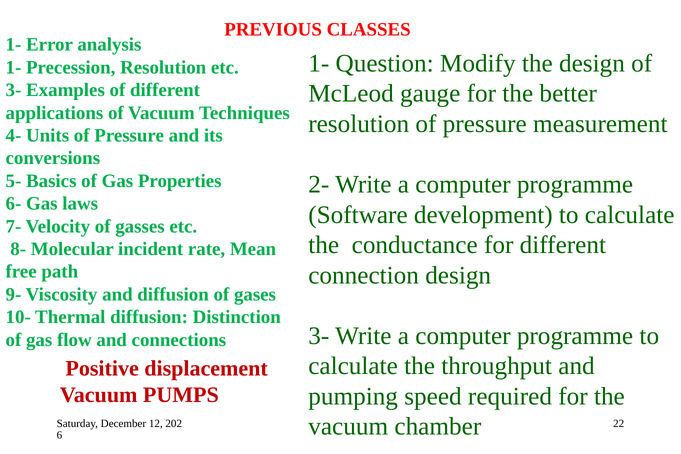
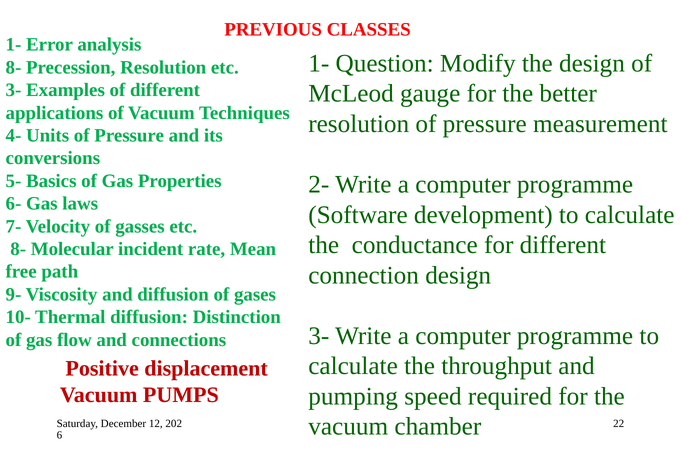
1-: 1- -> 8- (13, 67)
